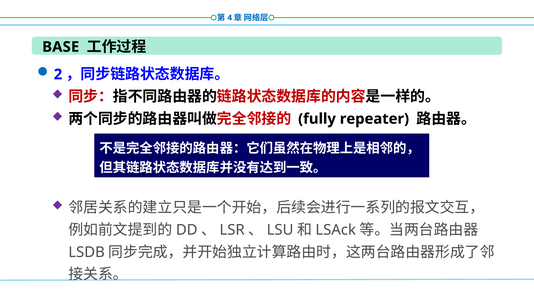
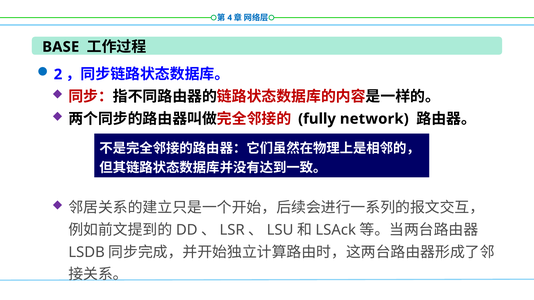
repeater: repeater -> network (374, 119)
